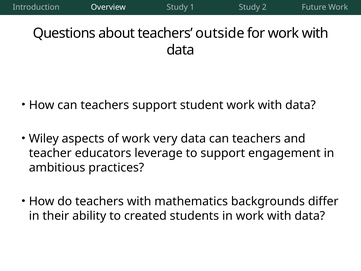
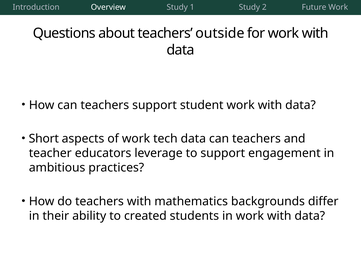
Wiley: Wiley -> Short (44, 139)
very: very -> tech (165, 139)
